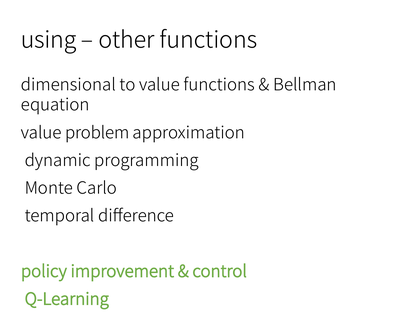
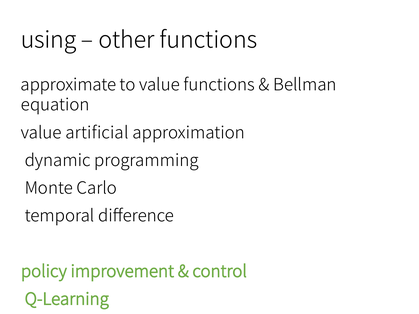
dimensional: dimensional -> approximate (69, 85)
problem: problem -> artificial (97, 133)
